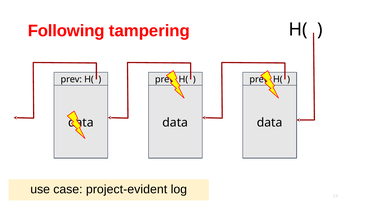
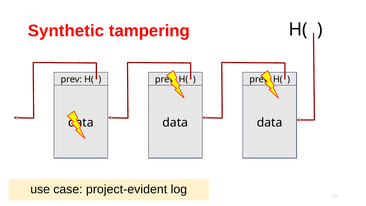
Following: Following -> Synthetic (66, 31)
